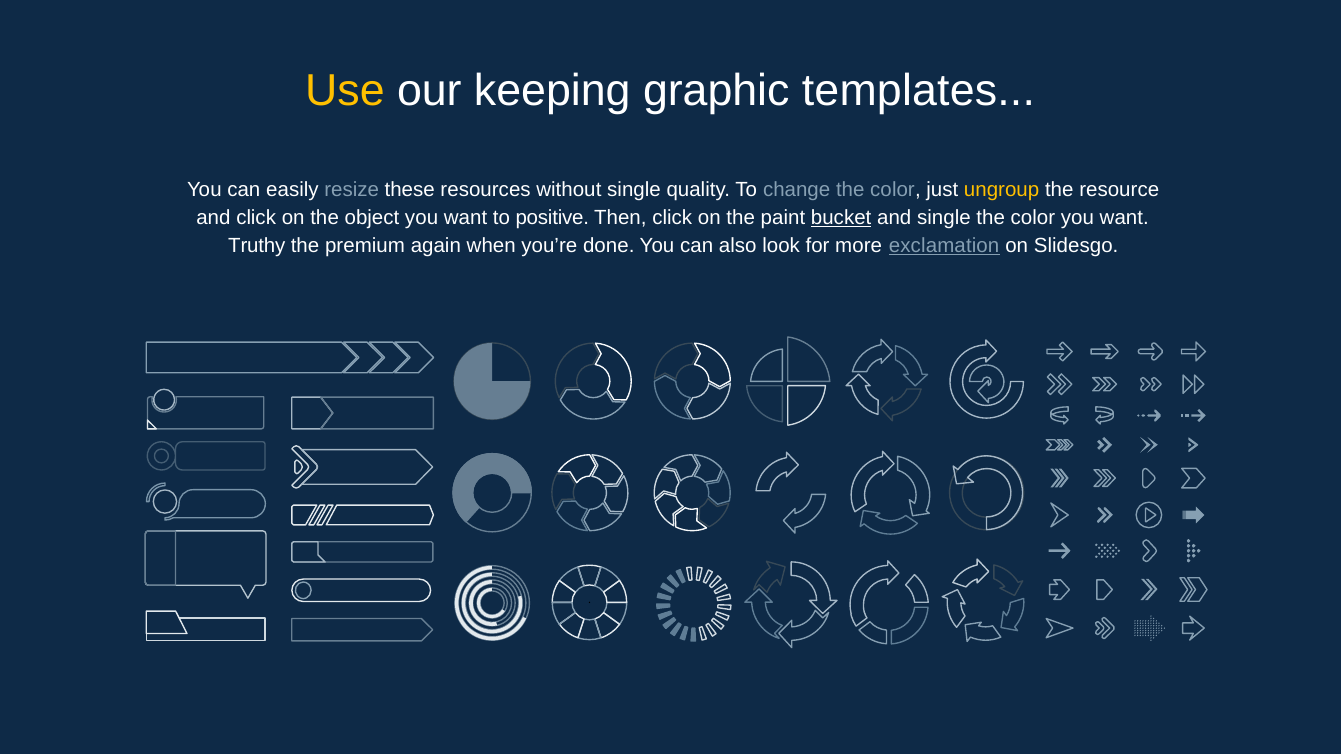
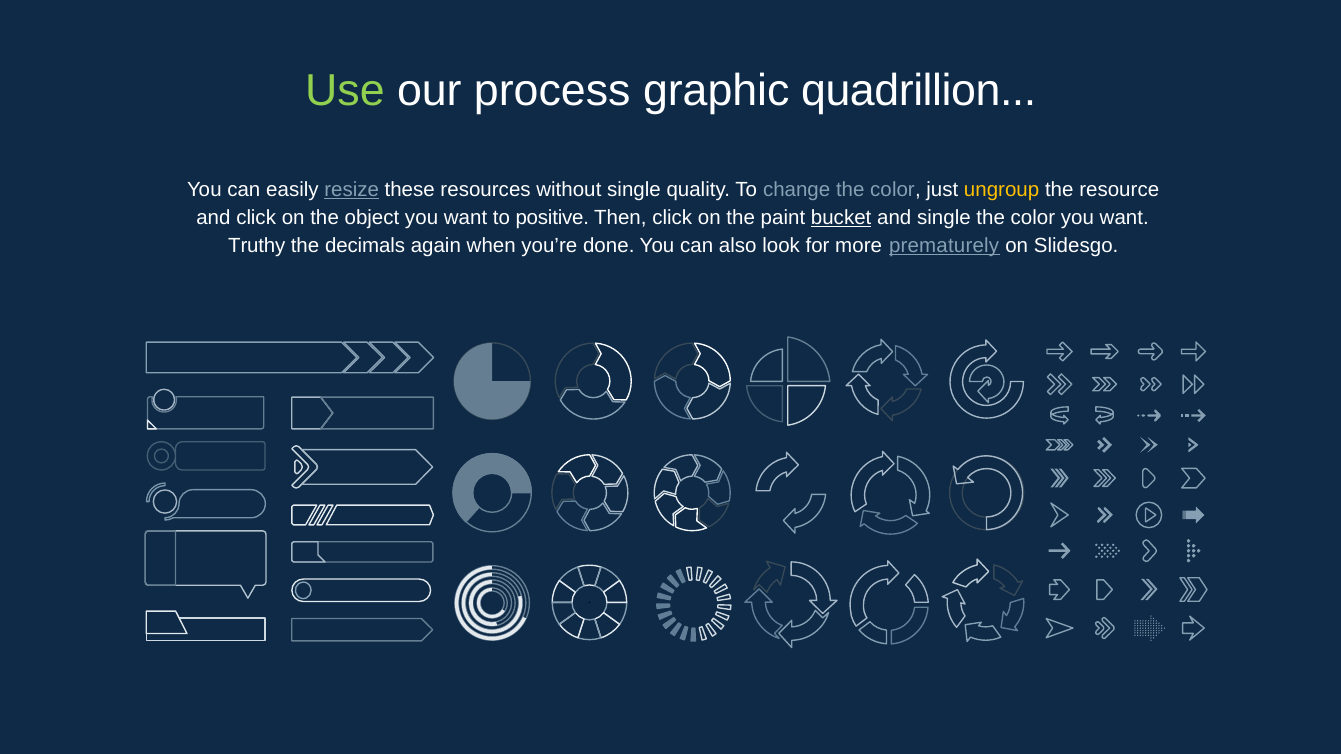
Use colour: yellow -> light green (345, 91)
keeping: keeping -> process (552, 91)
templates: templates -> quadrillion (919, 91)
resize underline: none -> present (352, 189)
premium: premium -> decimals (365, 246)
exclamation: exclamation -> prematurely (944, 246)
